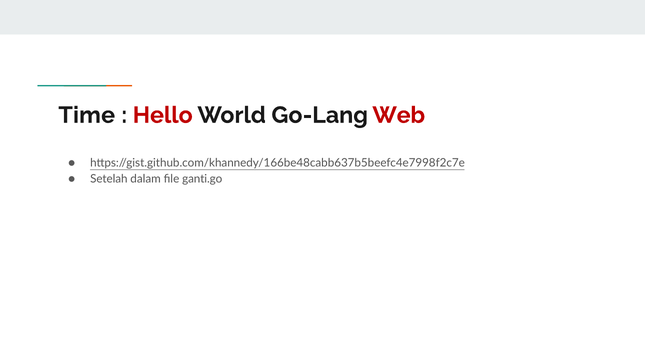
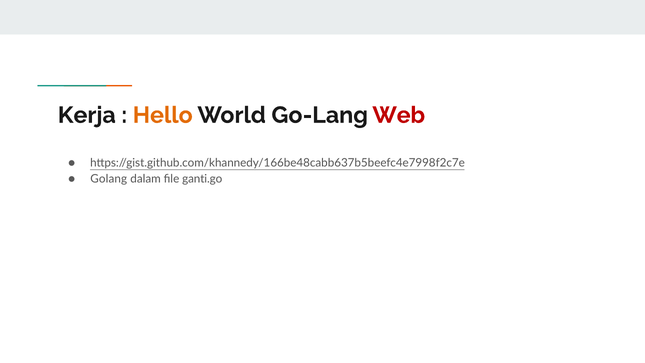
Time: Time -> Kerja (87, 115)
Hello colour: red -> orange (163, 115)
Setelah: Setelah -> Golang (109, 179)
